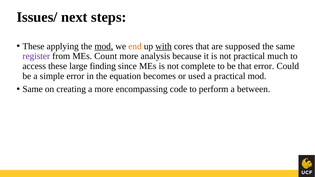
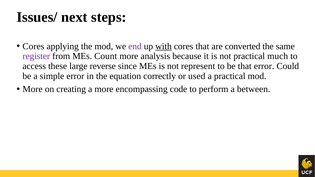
These: These -> Cores (33, 46)
mod underline: present -> none (104, 46)
end colour: orange -> purple (135, 46)
supposed: supposed -> converted (243, 46)
finding: finding -> reverse (103, 66)
complete: complete -> represent (198, 66)
becomes: becomes -> correctly (160, 76)
Same: Same -> More (33, 89)
